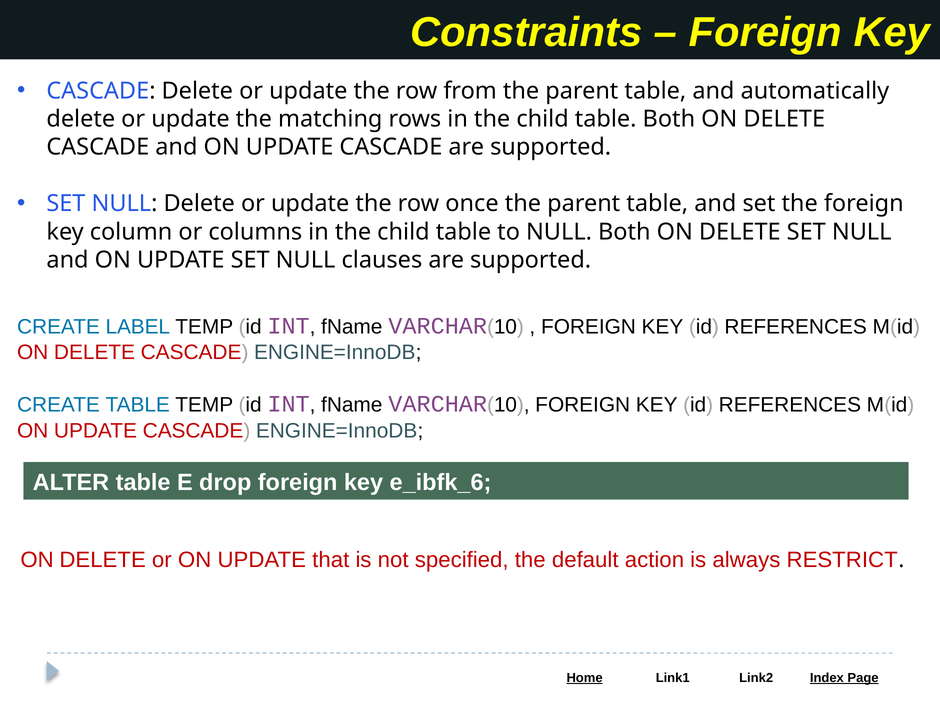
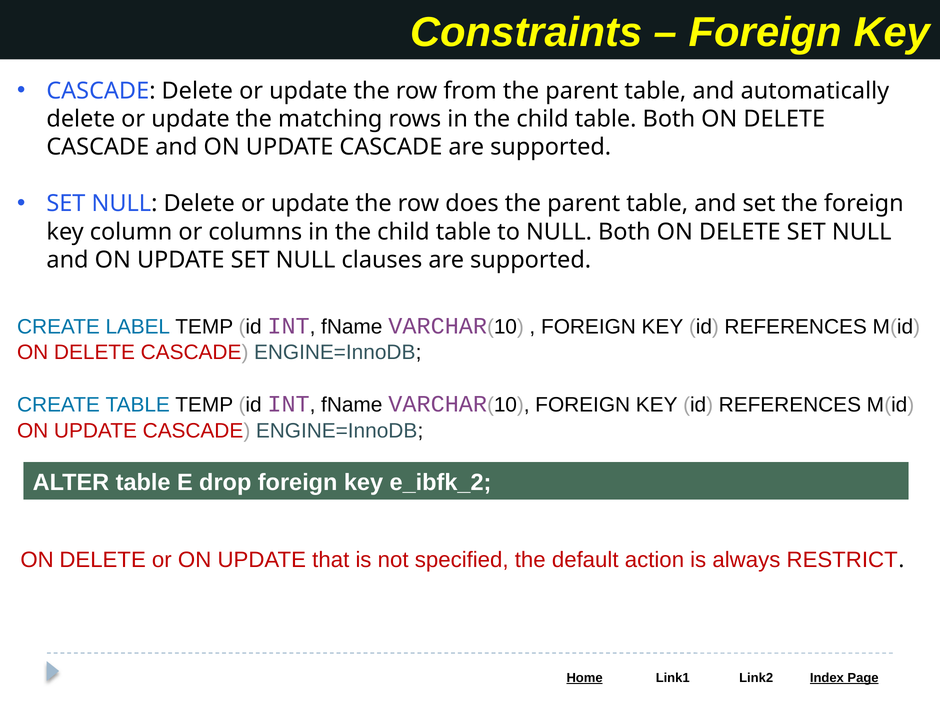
once: once -> does (472, 204)
e_ibfk_6: e_ibfk_6 -> e_ibfk_2 (440, 482)
